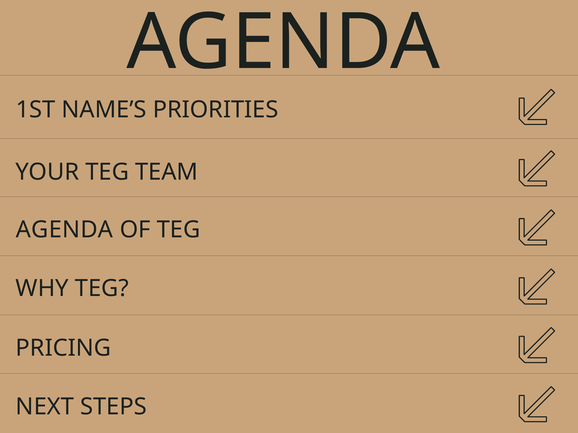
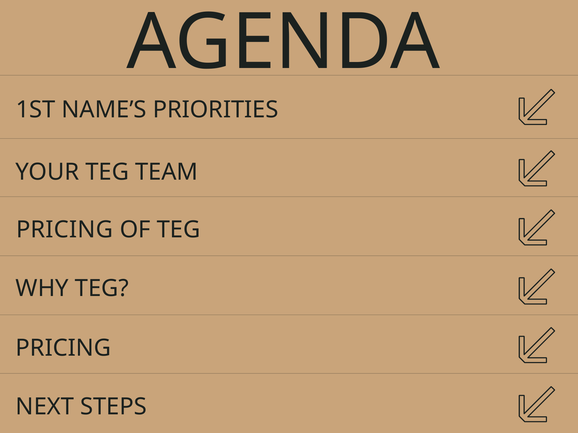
AGENDA: AGENDA -> PRICING (65, 230)
